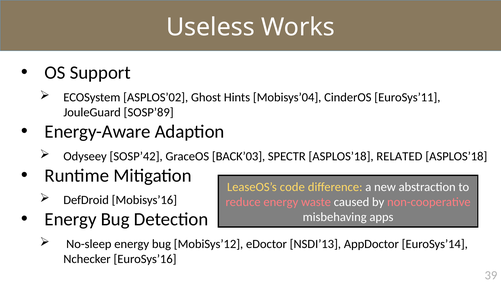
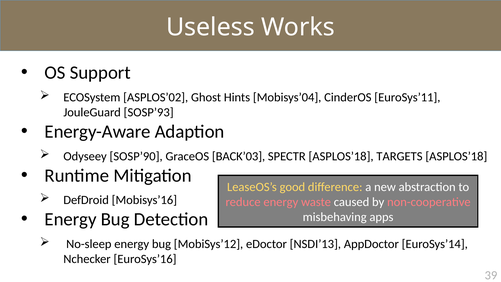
SOSP’89: SOSP’89 -> SOSP’93 (149, 112)
SOSP’42: SOSP’42 -> SOSP’90 (136, 156)
RELATED: RELATED -> TARGETS (399, 156)
code: code -> good (292, 187)
